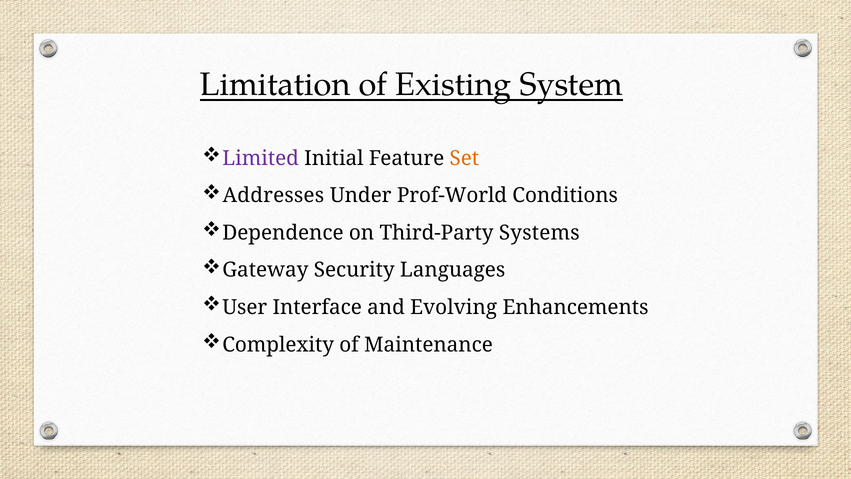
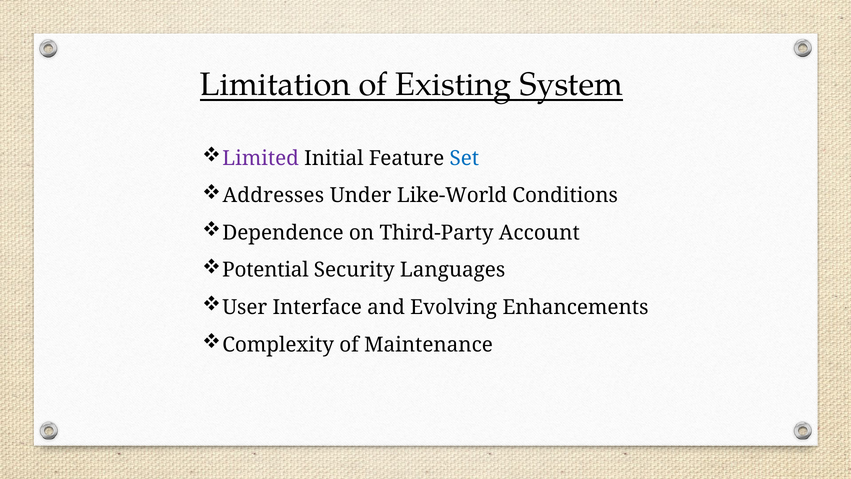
Set colour: orange -> blue (464, 158)
Prof-World: Prof-World -> Like-World (452, 195)
Systems: Systems -> Account (539, 233)
Gateway: Gateway -> Potential (265, 270)
